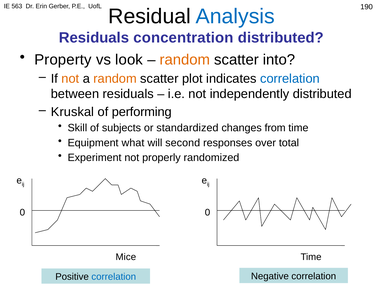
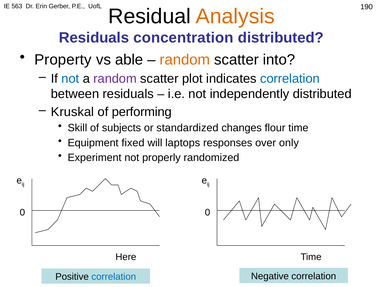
Analysis colour: blue -> orange (235, 16)
look: look -> able (129, 60)
not colour: orange -> blue (70, 79)
random colour: orange -> purple (115, 79)
from: from -> flour (275, 128)
what: what -> fixed (133, 143)
second: second -> laptops (183, 143)
total: total -> only (289, 143)
Mice: Mice -> Here (126, 257)
